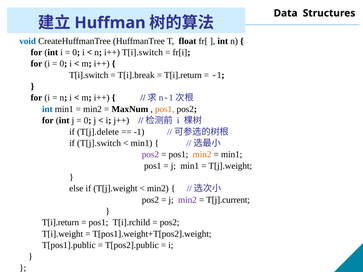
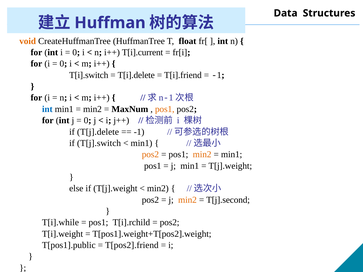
void colour: blue -> orange (28, 41)
i++ T[i].switch: T[i].switch -> T[i].current (143, 52)
T[i].break: T[i].break -> T[i].delete (136, 75)
T[i].return: T[i].return -> T[i].friend (183, 75)
pos2 colour: purple -> orange (150, 155)
min2 colour: purple -> orange (187, 200)
T[j].current: T[j].current -> T[j].second (228, 200)
T[i].return: T[i].return -> T[i].while (60, 223)
T[pos2].public: T[pos2].public -> T[pos2].friend (132, 245)
